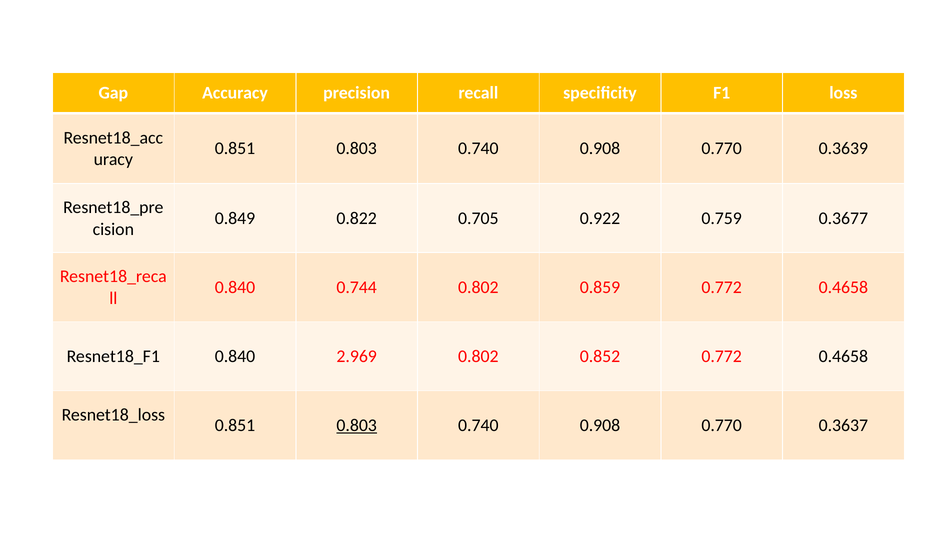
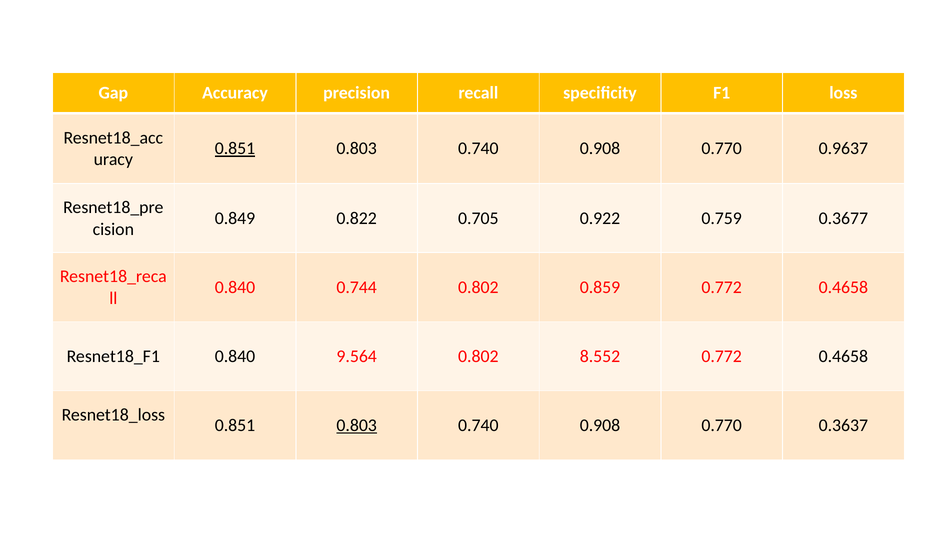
0.851 underline: none -> present (235, 149)
0.3639: 0.3639 -> 0.9637 (843, 149)
2.969: 2.969 -> 9.564 (357, 356)
0.852: 0.852 -> 8.552 (600, 356)
